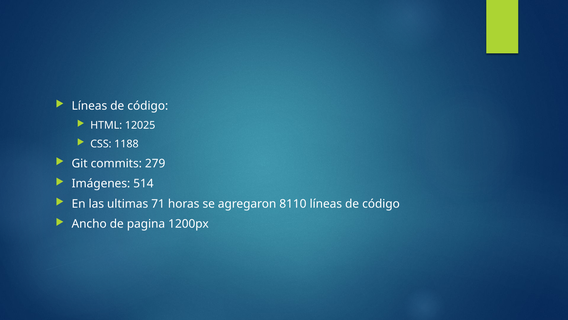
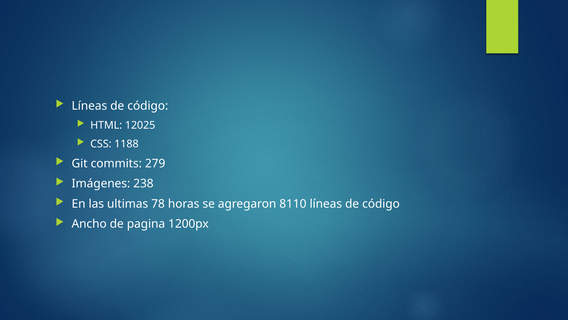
514: 514 -> 238 (143, 183)
71: 71 -> 78 (158, 203)
